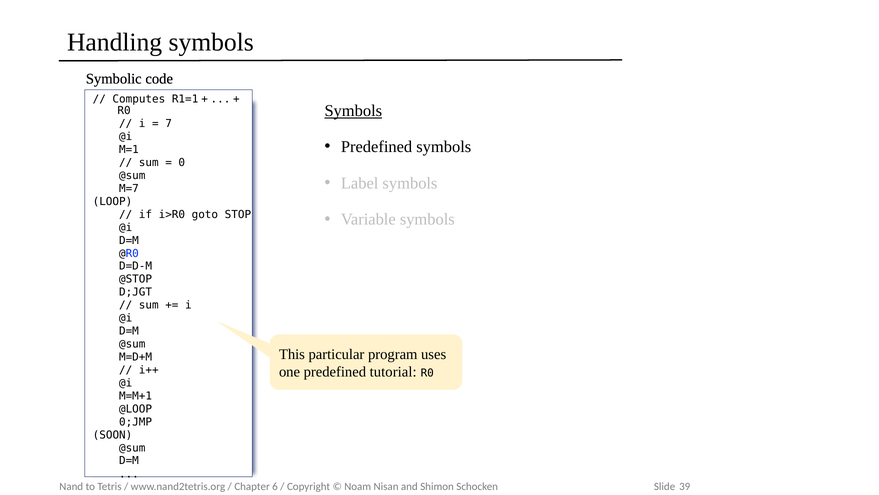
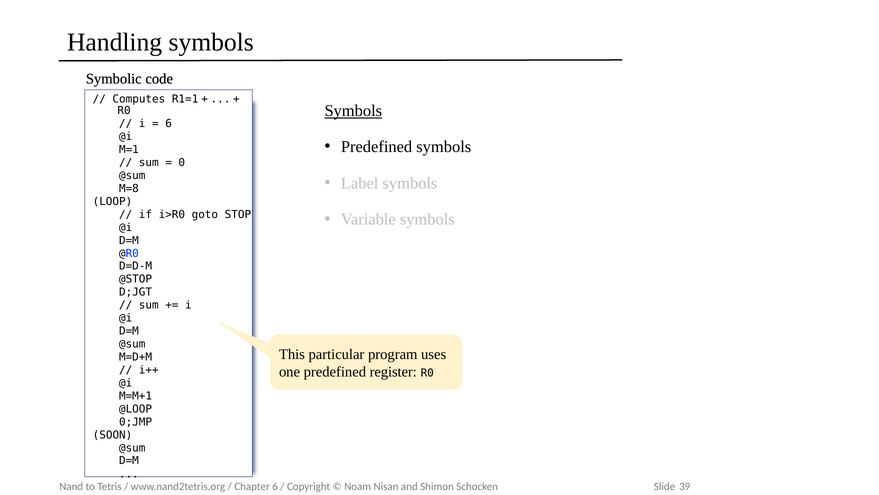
7: 7 -> 6 (169, 124)
M=7: M=7 -> M=8 (129, 188)
tutorial: tutorial -> register (393, 372)
